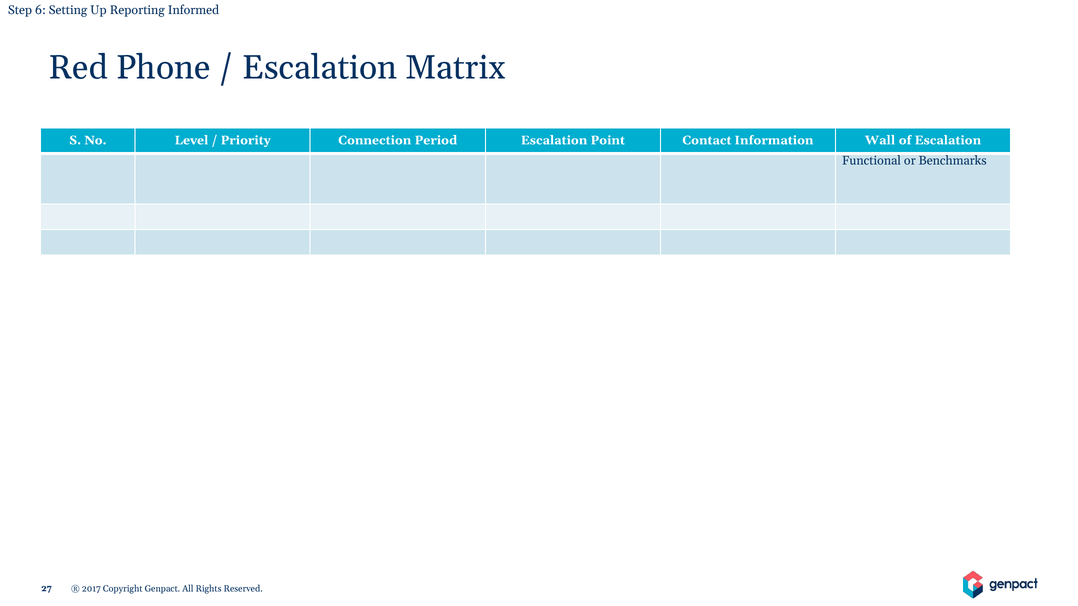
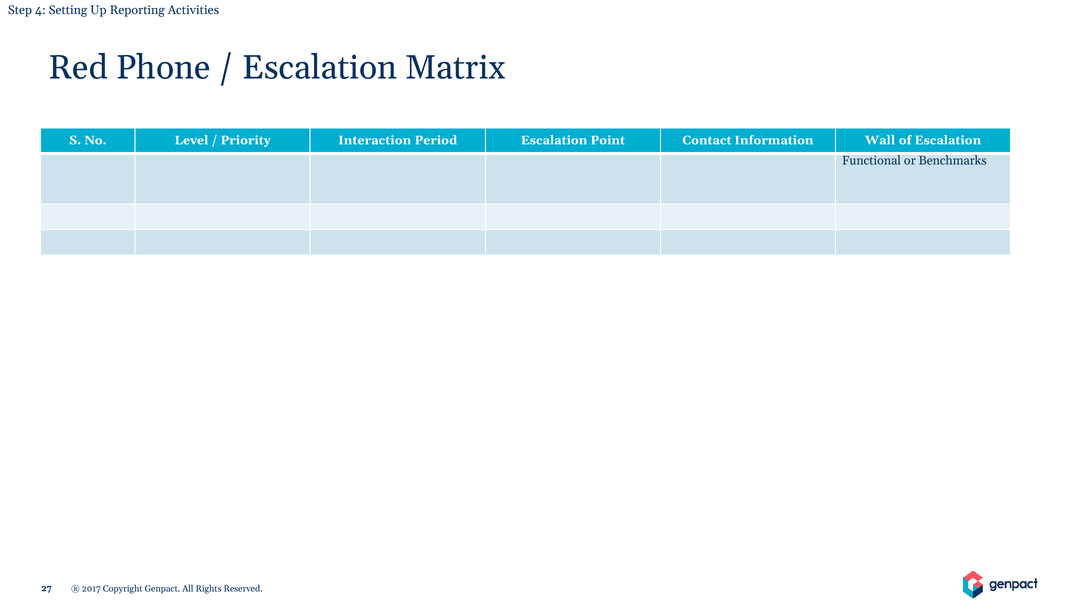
6: 6 -> 4 (40, 10)
Informed: Informed -> Activities (193, 10)
Connection: Connection -> Interaction (375, 140)
